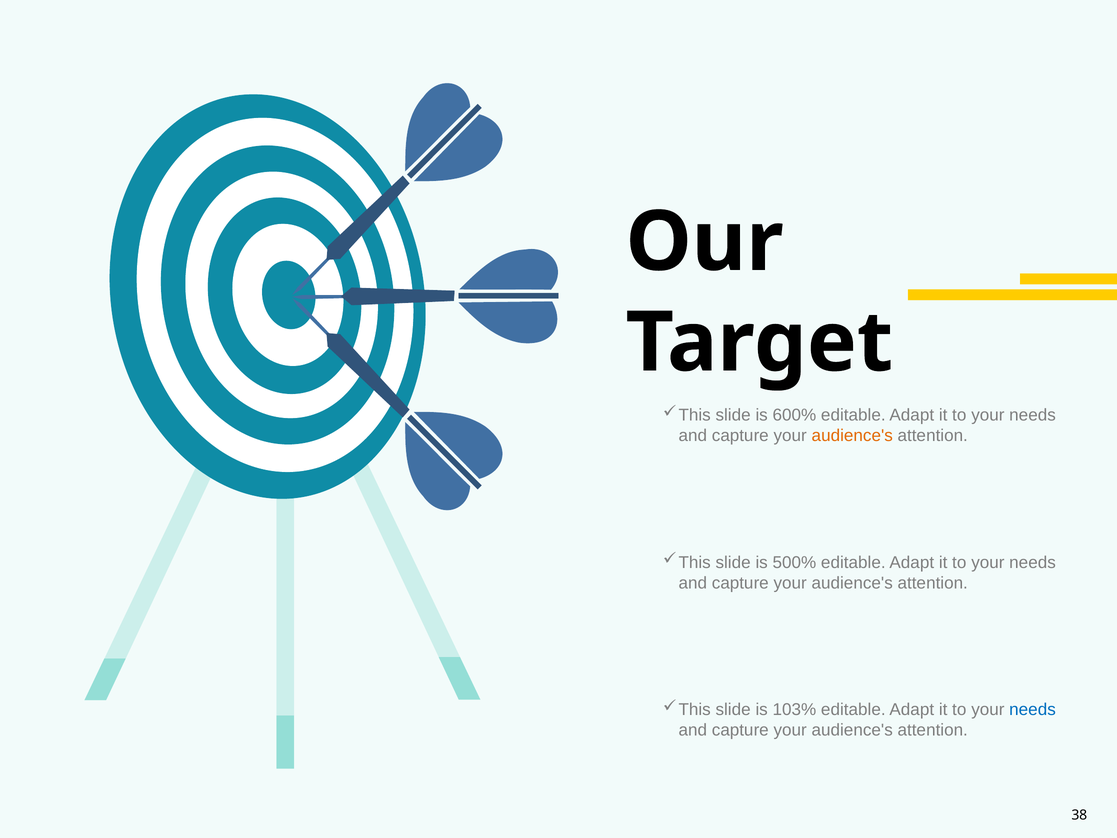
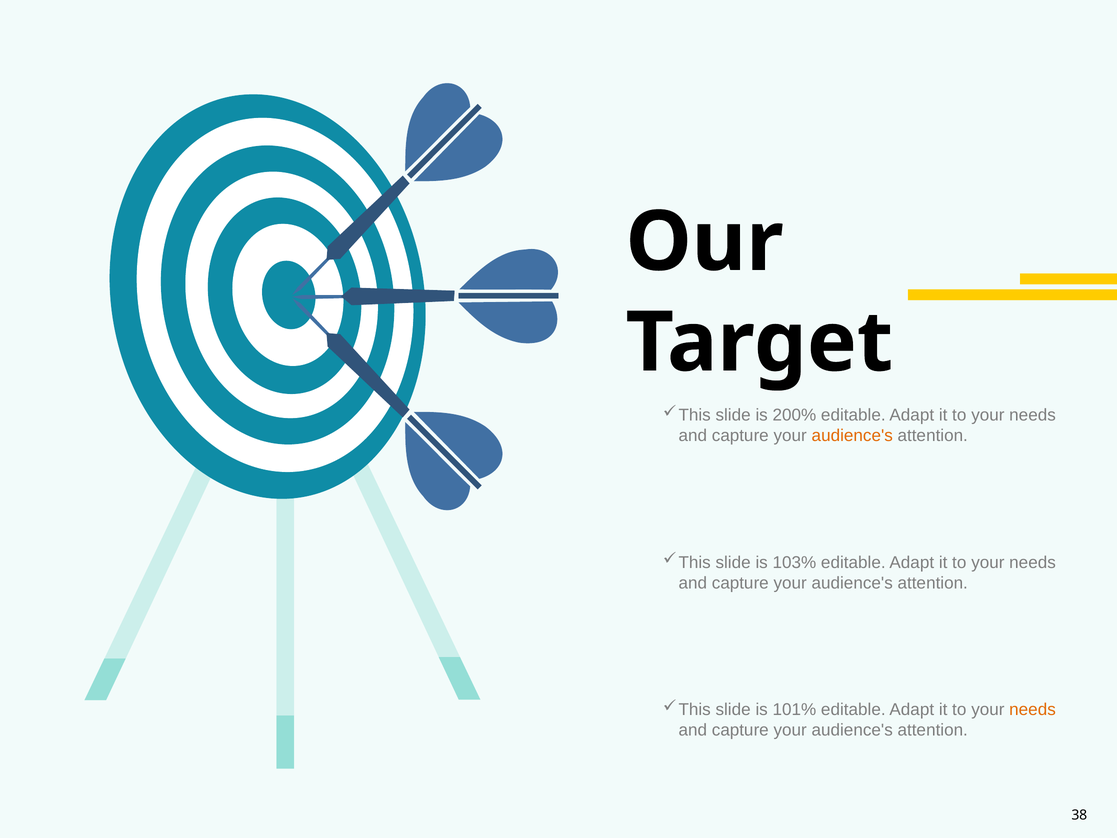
600%: 600% -> 200% (794, 415)
500%: 500% -> 103% (794, 562)
103%: 103% -> 101% (794, 709)
needs colour: blue -> orange (1033, 709)
